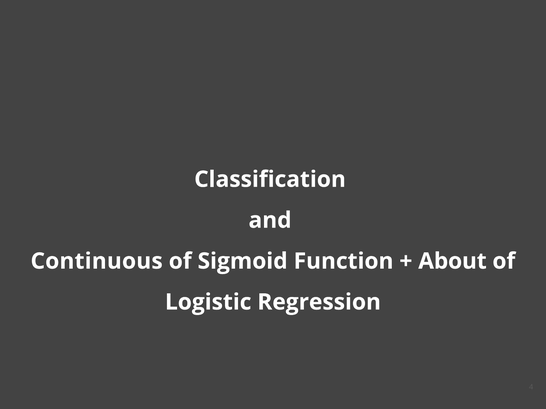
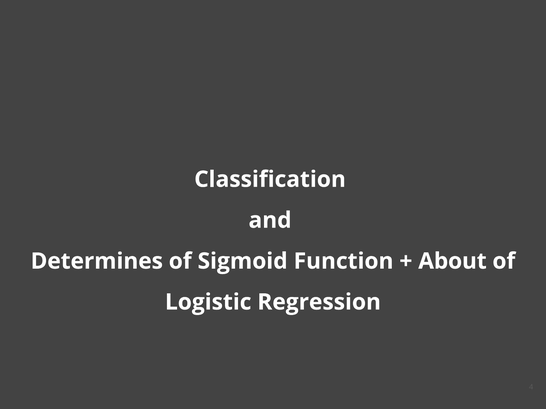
Continuous: Continuous -> Determines (97, 261)
